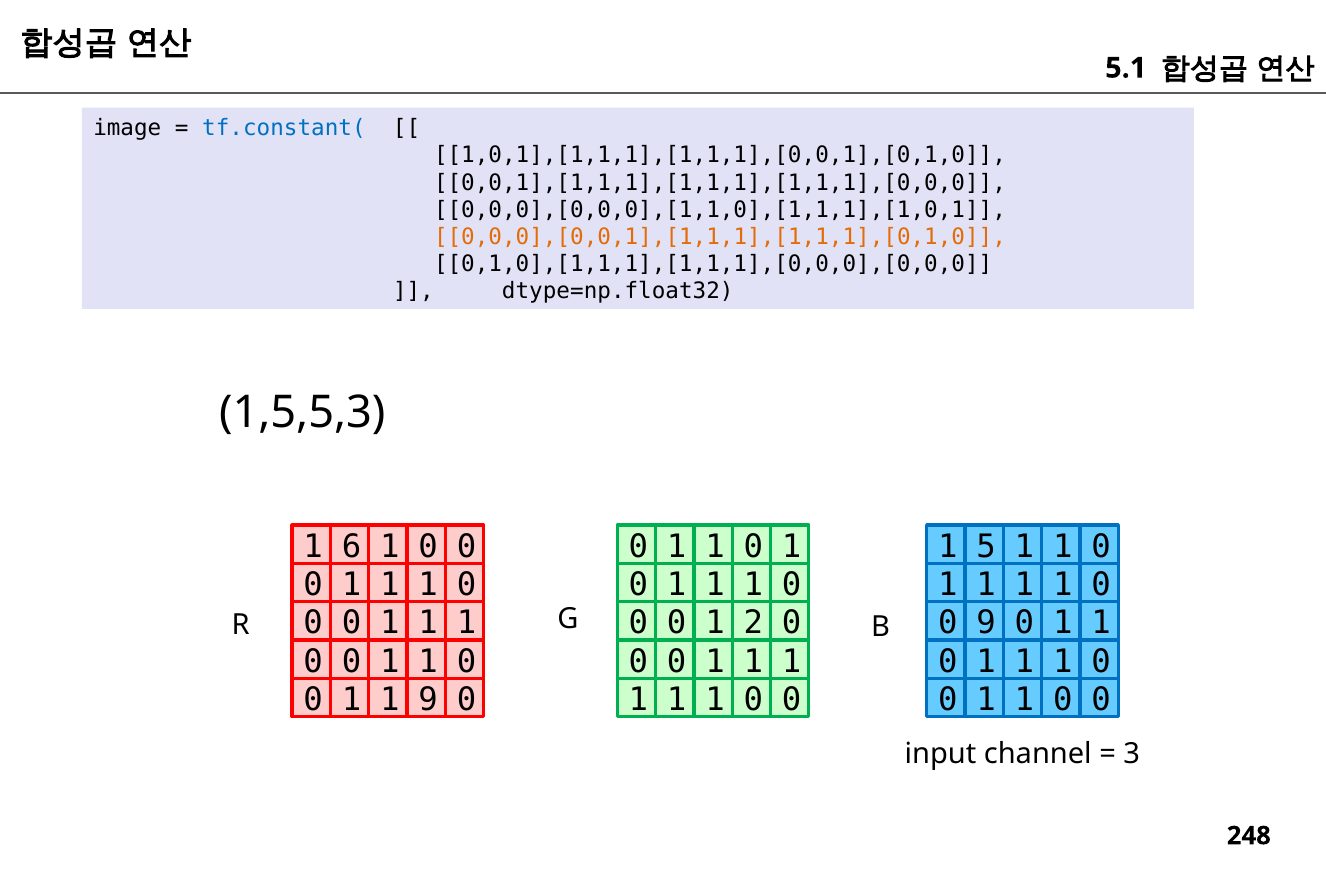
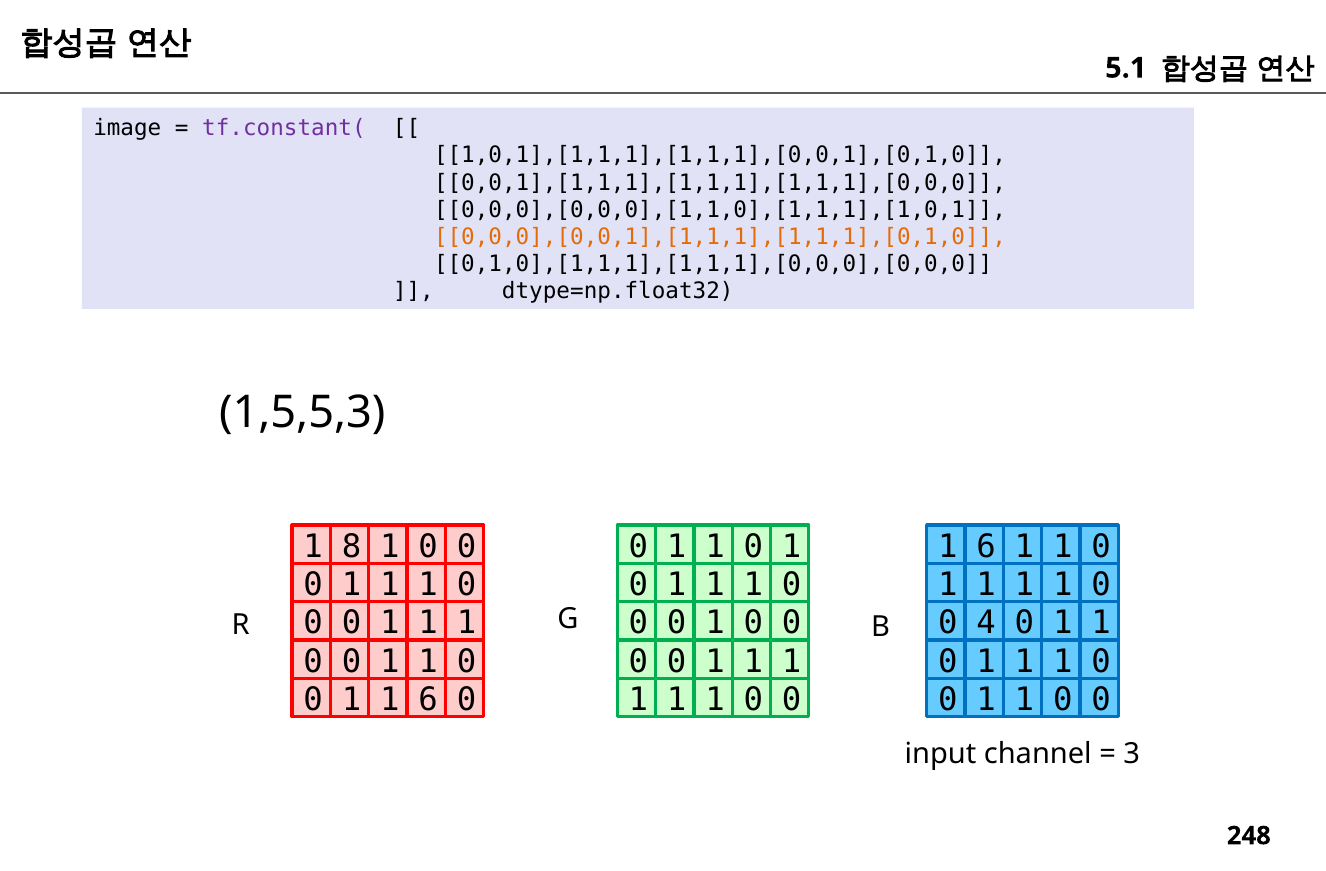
tf.constant( colour: blue -> purple (284, 128)
6: 6 -> 8 (352, 546)
5: 5 -> 6 (986, 546)
0 0 1 2: 2 -> 0 (753, 623)
0 9: 9 -> 4 (986, 623)
1 1 9: 9 -> 6 (428, 700)
